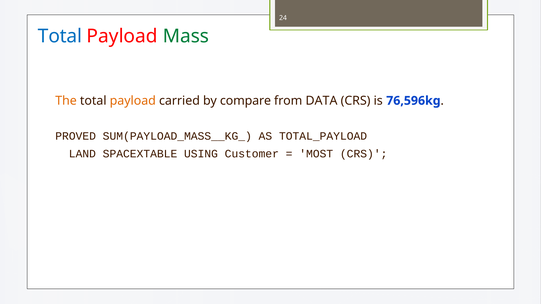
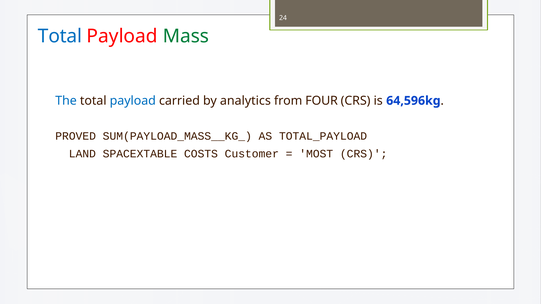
The colour: orange -> blue (66, 101)
payload colour: orange -> blue (133, 101)
compare: compare -> analytics (245, 101)
DATA: DATA -> FOUR (322, 101)
76,596kg: 76,596kg -> 64,596kg (413, 101)
USING: USING -> COSTS (201, 154)
